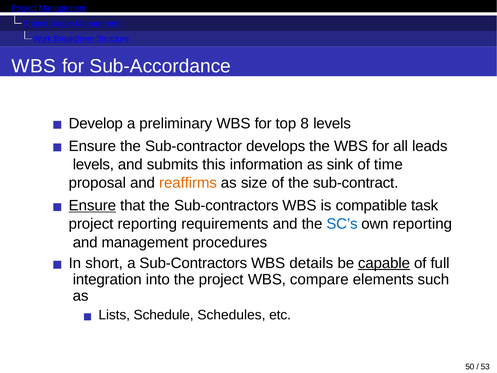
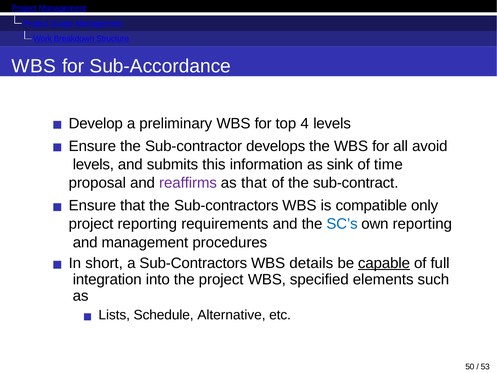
8: 8 -> 4 (305, 124)
leads: leads -> avoid (430, 146)
reaffirms colour: orange -> purple (188, 183)
as size: size -> that (254, 183)
Ensure underline: present -> none (92, 206)
task: task -> only (425, 206)
compare: compare -> specified (319, 280)
Schedules: Schedules -> Alternative (231, 315)
